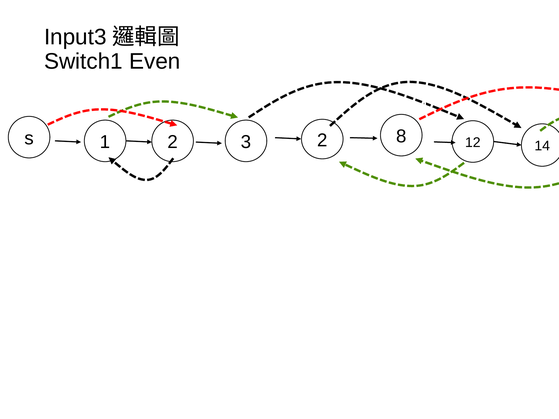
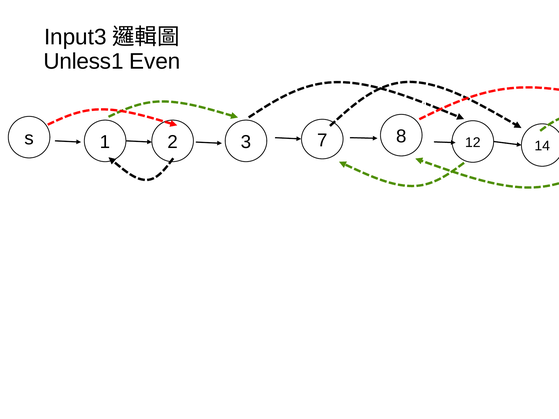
Switch1: Switch1 -> Unless1 (84, 61)
3 2: 2 -> 7 (322, 140)
